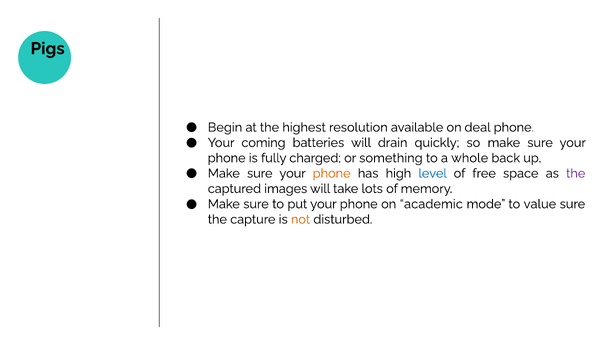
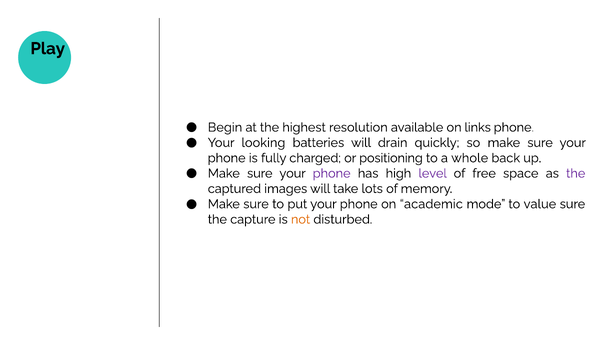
Pigs: Pigs -> Play (48, 49)
deal: deal -> links (478, 127)
coming: coming -> looking (263, 143)
something: something -> positioning (391, 158)
phone colour: orange -> purple (332, 173)
level colour: blue -> purple (433, 173)
